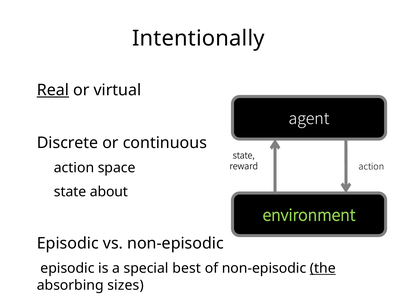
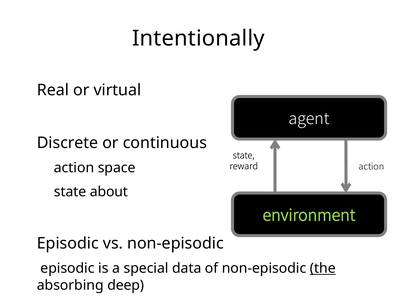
Real underline: present -> none (53, 90)
best: best -> data (187, 268)
sizes: sizes -> deep (126, 285)
